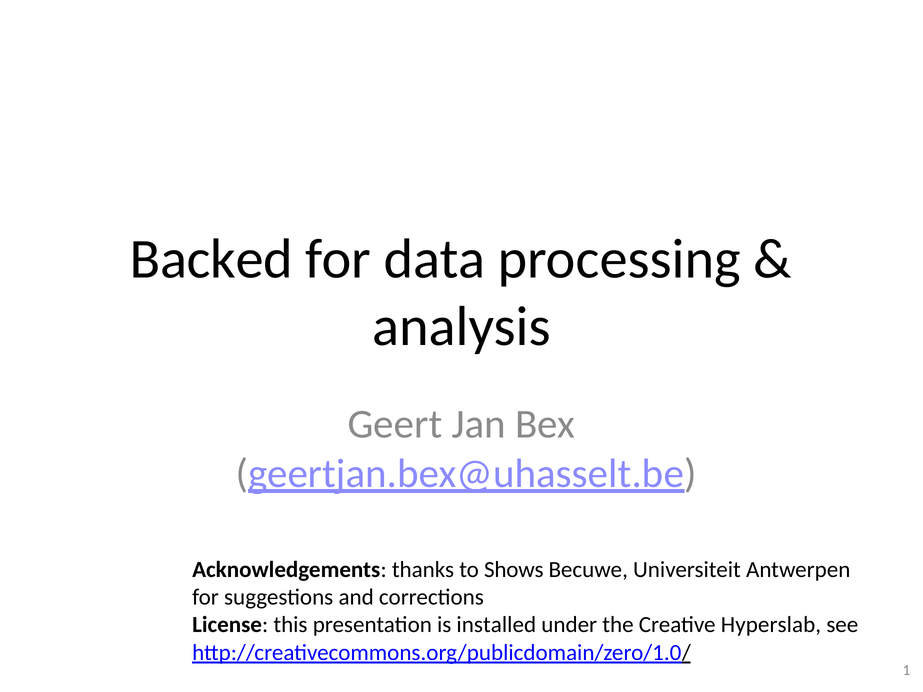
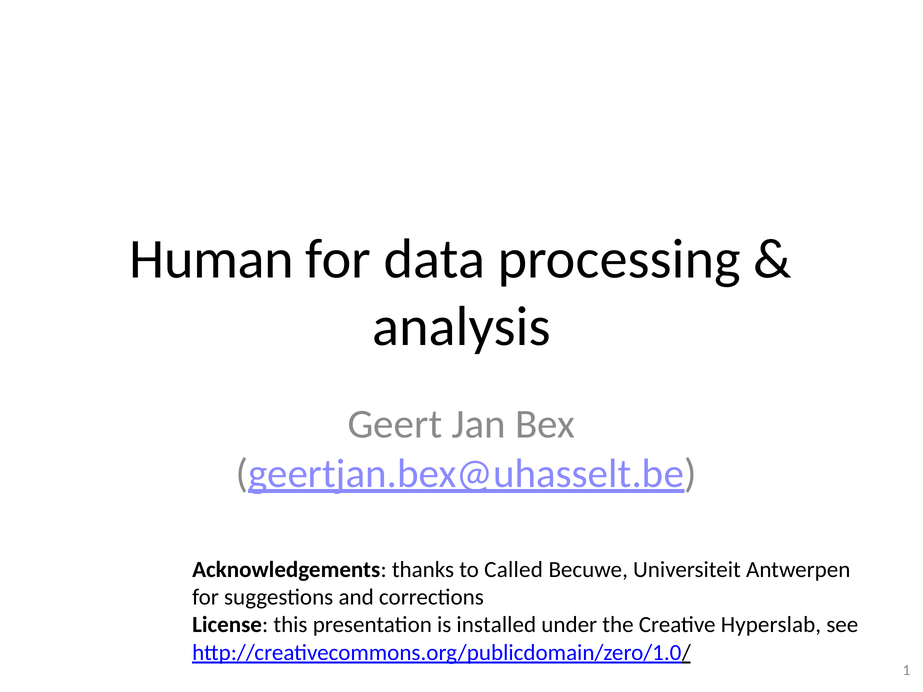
Backed: Backed -> Human (212, 259)
Shows: Shows -> Called (514, 570)
